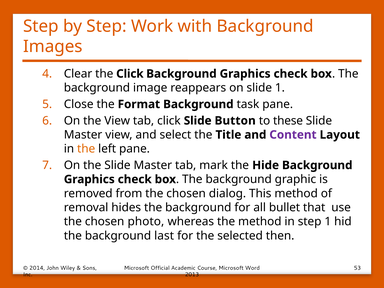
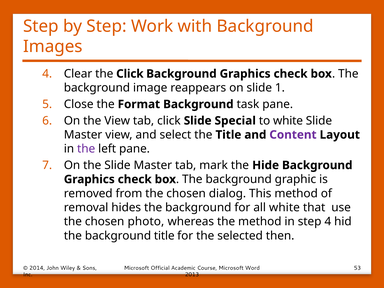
Button: Button -> Special (235, 121)
to these: these -> white (288, 121)
the colour: orange -> purple (86, 149)
all bullet: bullet -> white (284, 207)
step 1: 1 -> 4 (328, 222)
background last: last -> title (164, 236)
